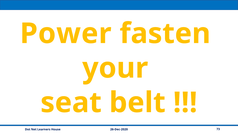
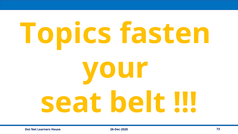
Power: Power -> Topics (66, 34)
